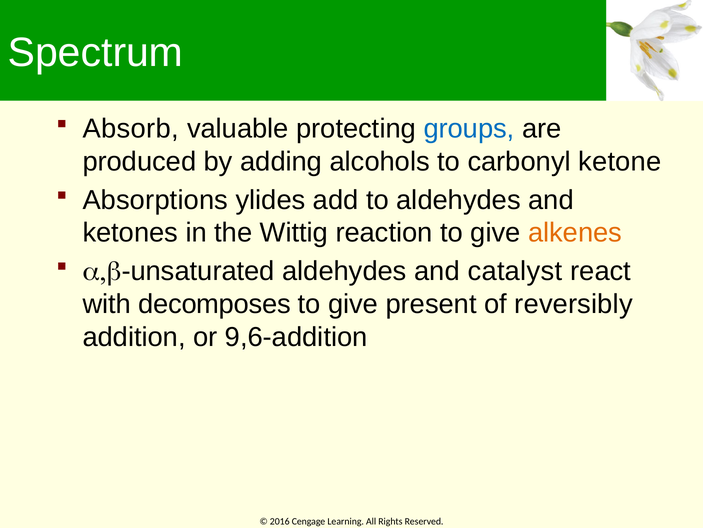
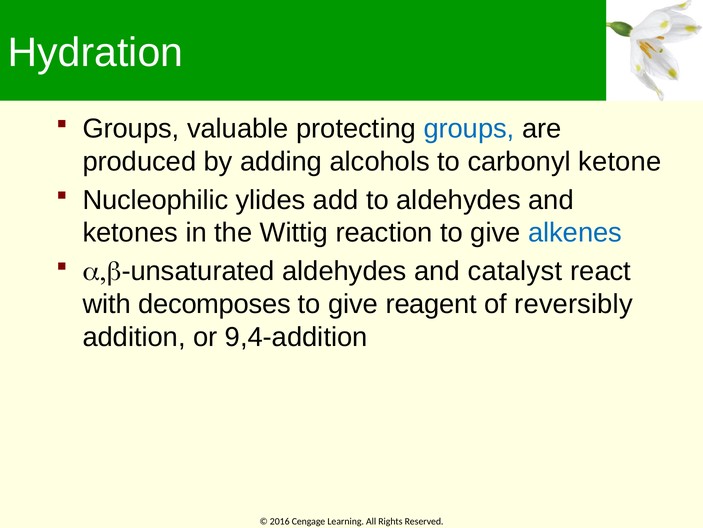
Spectrum: Spectrum -> Hydration (95, 53)
Absorb: Absorb -> Groups (131, 129)
Absorptions: Absorptions -> Nucleophilic (155, 200)
alkenes colour: orange -> blue (575, 233)
present: present -> reagent (431, 304)
9,6-addition: 9,6-addition -> 9,4-addition (296, 337)
